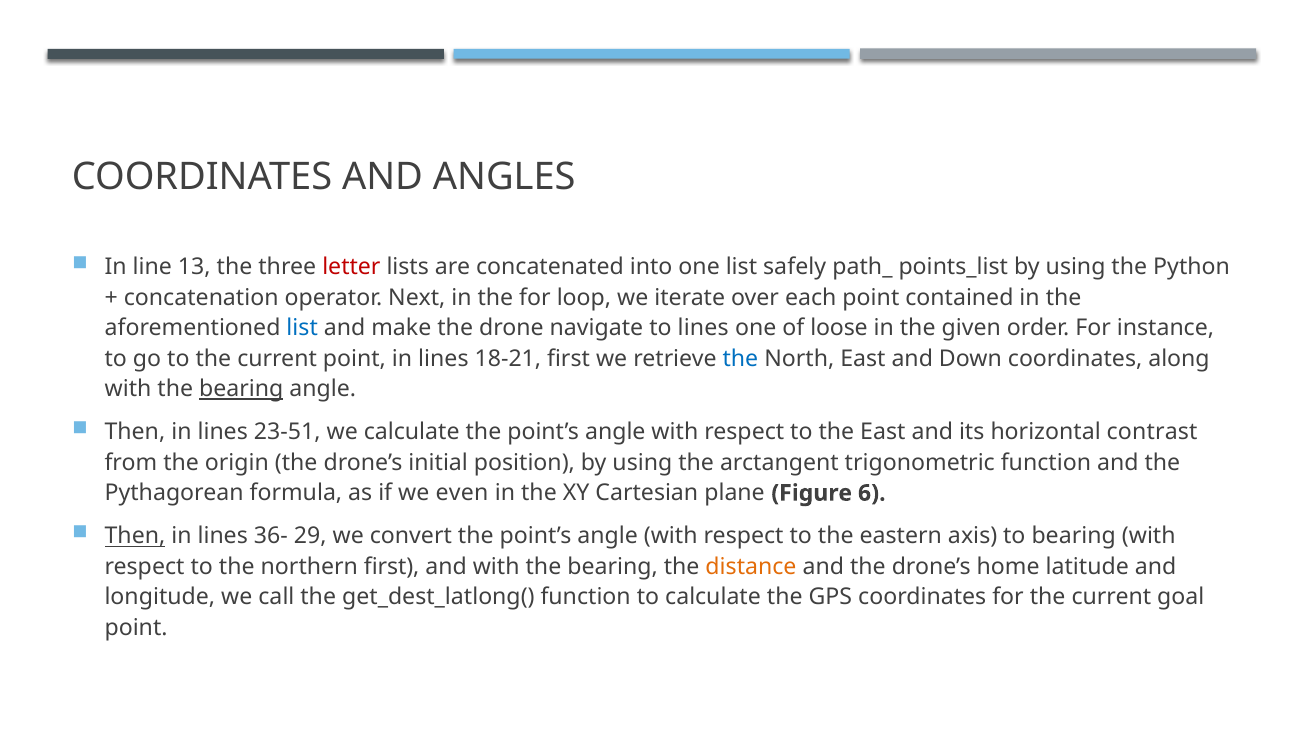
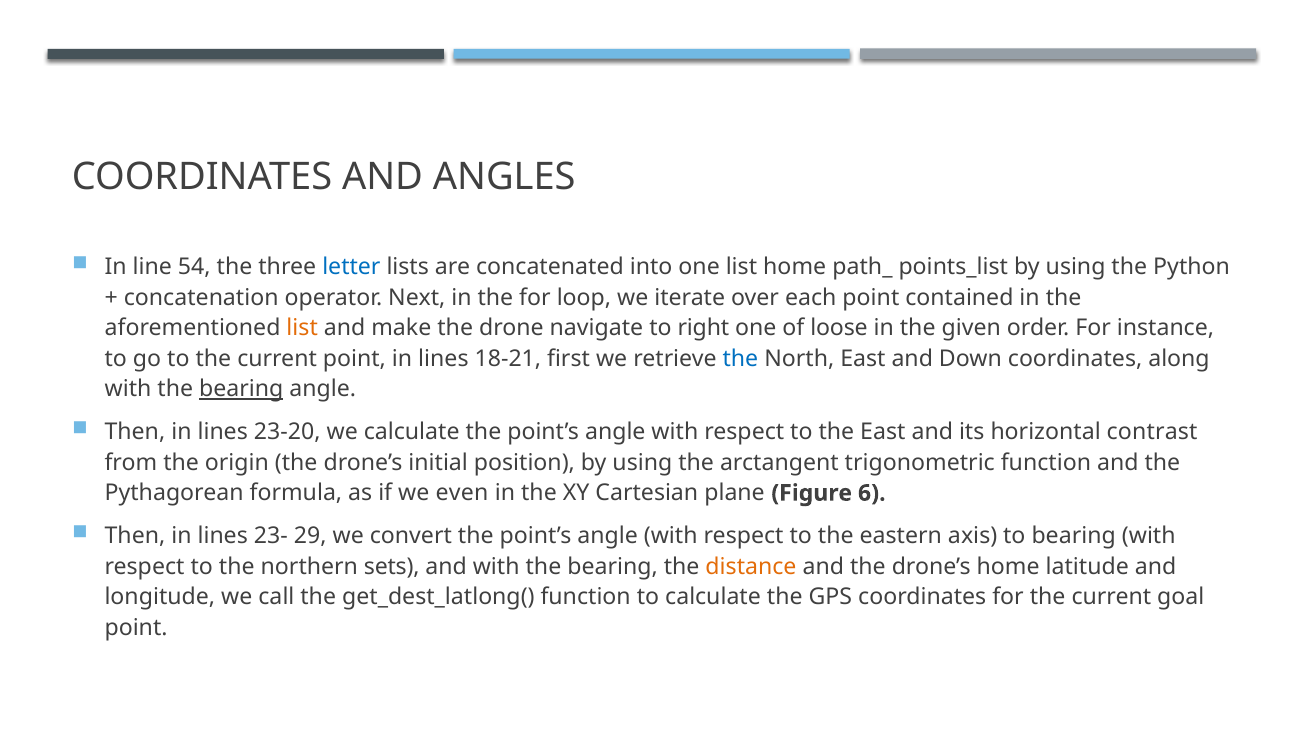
13: 13 -> 54 (194, 267)
letter colour: red -> blue (351, 267)
list safely: safely -> home (795, 267)
list colour: blue -> orange (302, 328)
to lines: lines -> right (703, 328)
23-51: 23-51 -> 23-20 (287, 432)
Then underline: present -> none (135, 537)
36-: 36- -> 23- (271, 537)
northern first: first -> sets (392, 567)
